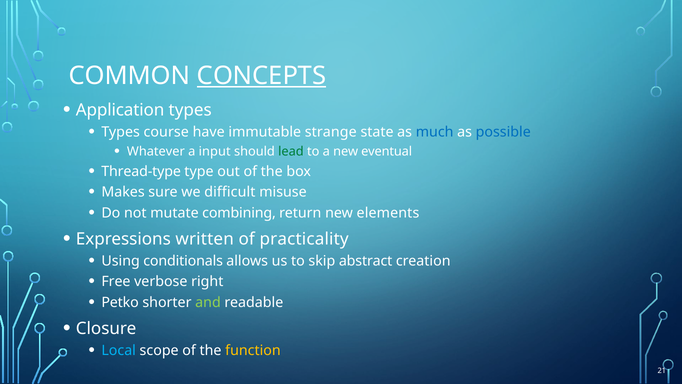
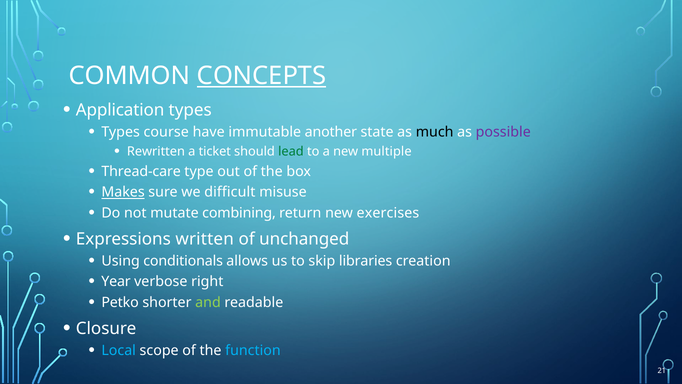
strange: strange -> another (331, 132)
much colour: blue -> black (435, 132)
possible colour: blue -> purple (503, 132)
Whatever: Whatever -> Rewritten (156, 152)
input: input -> ticket (215, 152)
eventual: eventual -> multiple (386, 152)
Thread-type: Thread-type -> Thread-care (141, 171)
Makes underline: none -> present (123, 192)
elements: elements -> exercises (388, 213)
practicality: practicality -> unchanged (304, 239)
abstract: abstract -> libraries (366, 261)
Free: Free -> Year (116, 281)
function colour: yellow -> light blue (253, 350)
